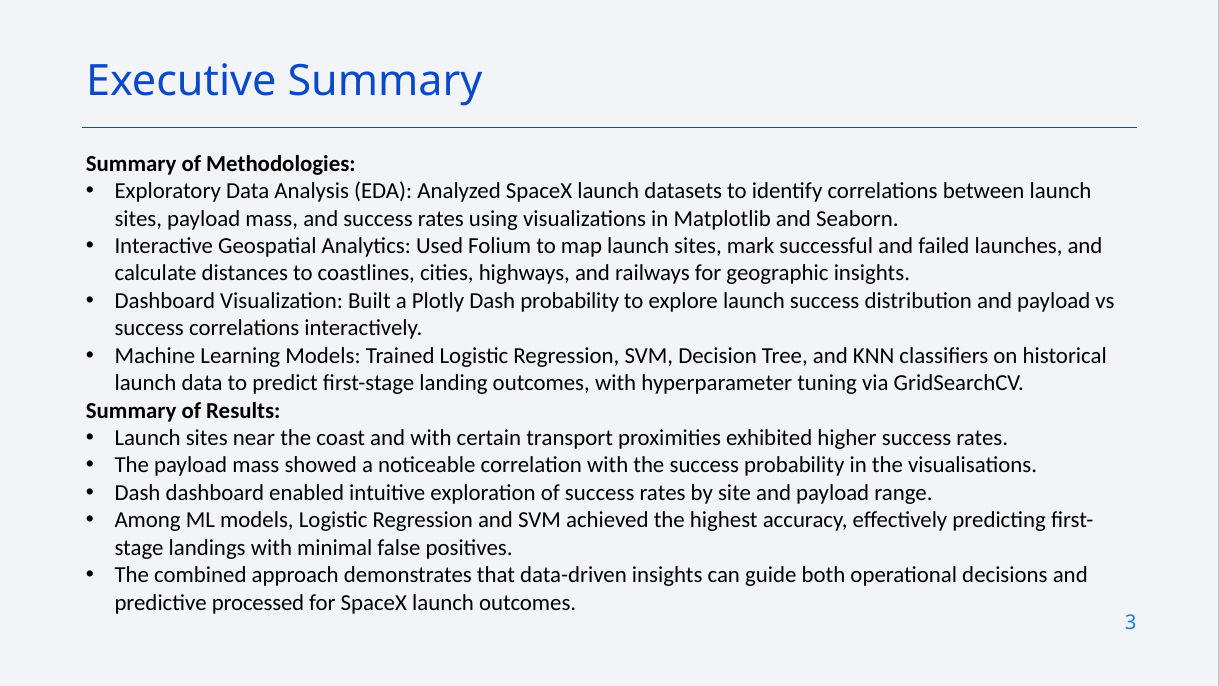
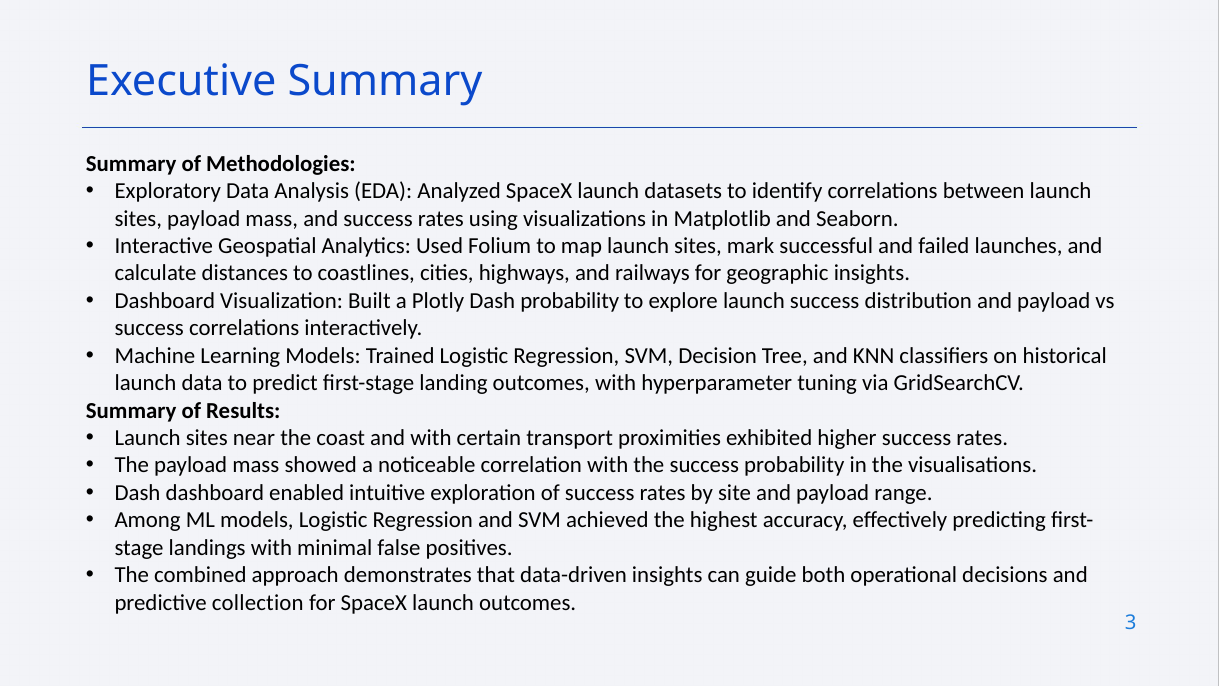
processed: processed -> collection (258, 602)
